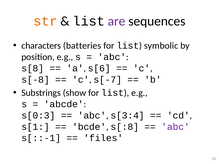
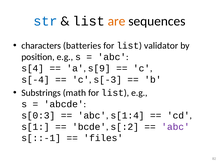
str colour: orange -> blue (45, 21)
are colour: purple -> orange (117, 21)
symbolic: symbolic -> validator (161, 46)
s[8: s[8 -> s[4 (33, 68)
s[6: s[6 -> s[9 (99, 68)
s[-8: s[-8 -> s[-4 (35, 80)
s[-7: s[-7 -> s[-3 (108, 80)
show: show -> math (74, 93)
s[3:4: s[3:4 -> s[1:4 (128, 116)
s[:8: s[:8 -> s[:2 (125, 127)
